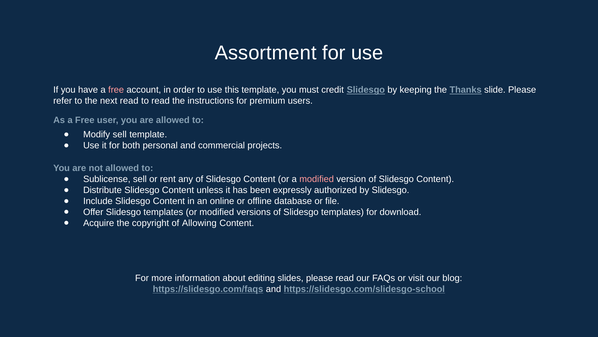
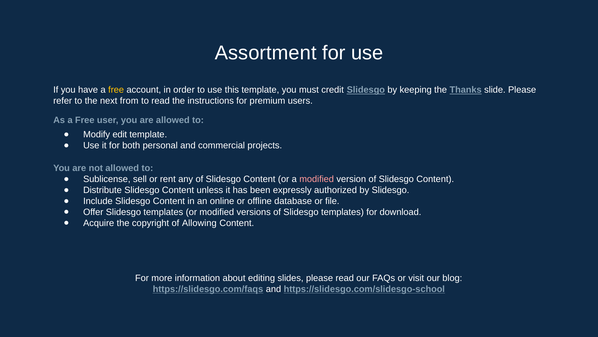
free colour: pink -> yellow (116, 90)
next read: read -> from (129, 101)
Modify sell: sell -> edit (120, 134)
